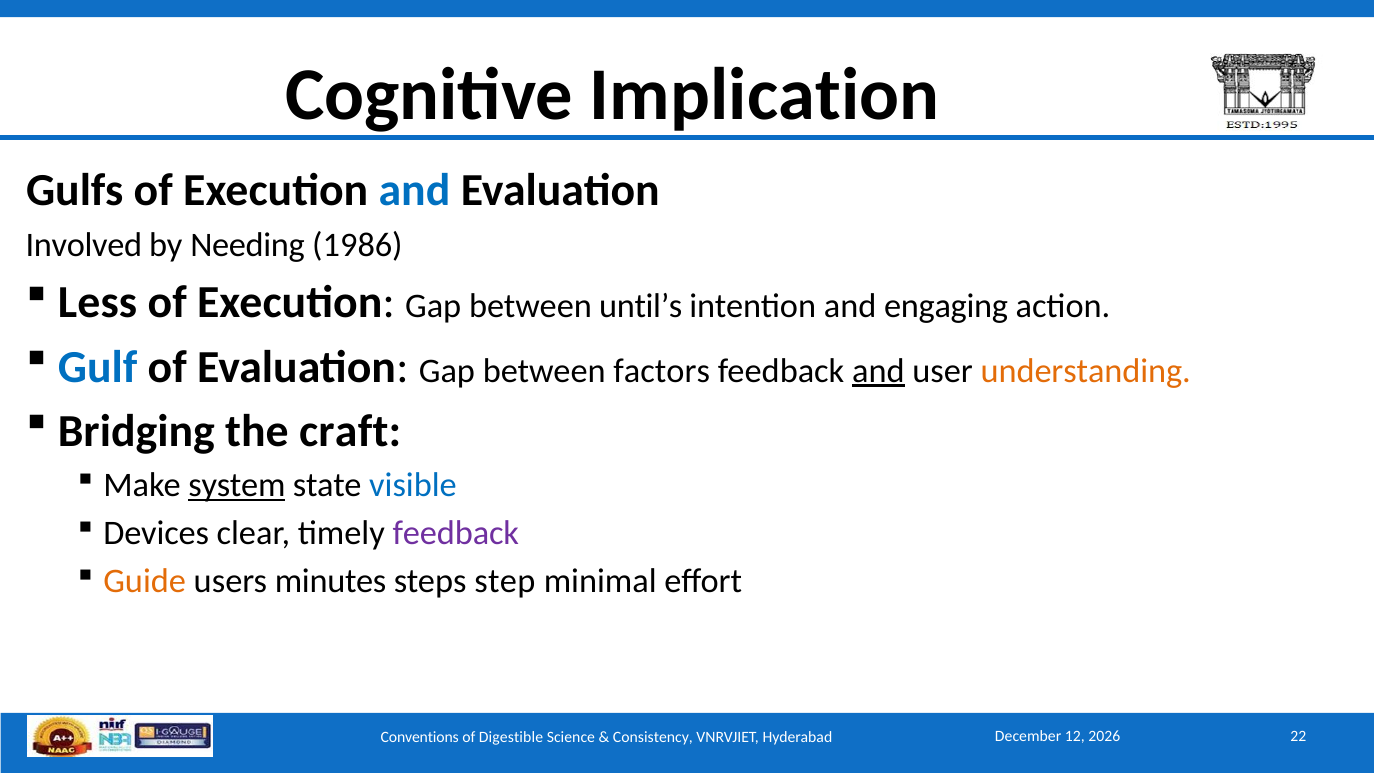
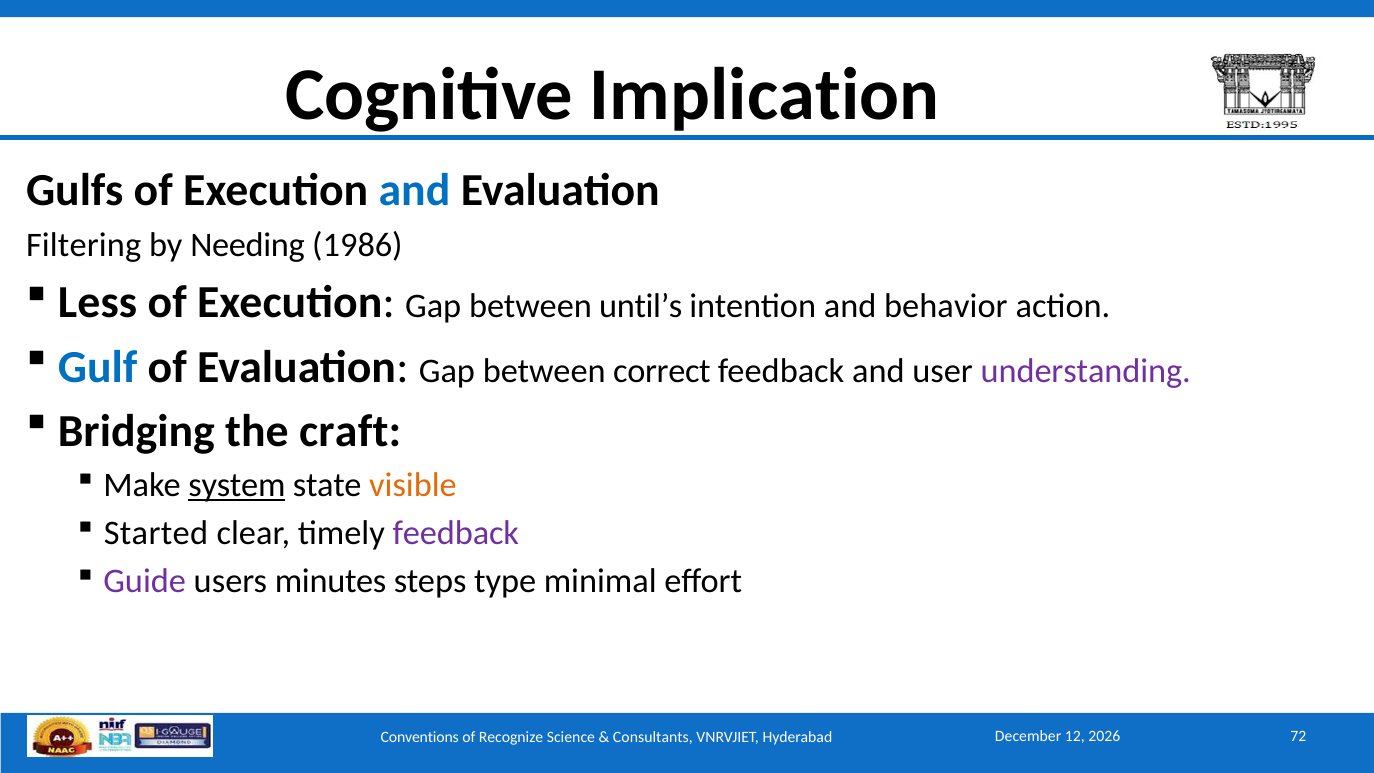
Involved: Involved -> Filtering (84, 245)
engaging: engaging -> behavior (946, 306)
factors: factors -> correct (662, 371)
and underline: present -> none (878, 371)
understanding colour: orange -> purple (1086, 371)
visible colour: blue -> orange (413, 485)
Devices: Devices -> Started (156, 533)
Guide colour: orange -> purple (145, 581)
step: step -> type (505, 581)
Digestible: Digestible -> Recognize (511, 737)
Consistency: Consistency -> Consultants (653, 737)
22: 22 -> 72 (1298, 736)
